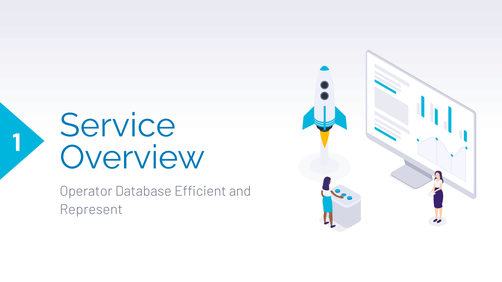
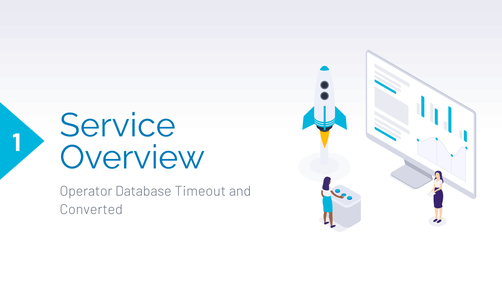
Efficient: Efficient -> Timeout (200, 192)
Represent: Represent -> Converted (91, 210)
